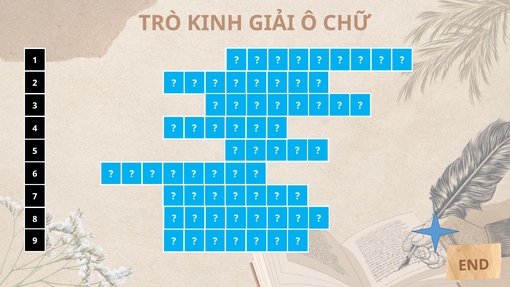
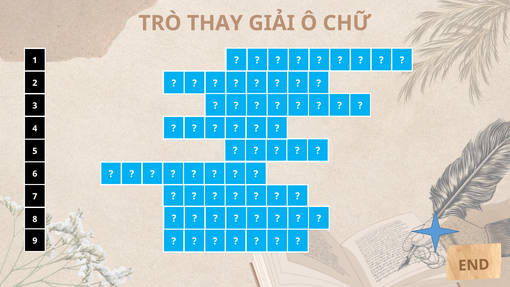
KINH: KINH -> THAY (215, 23)
